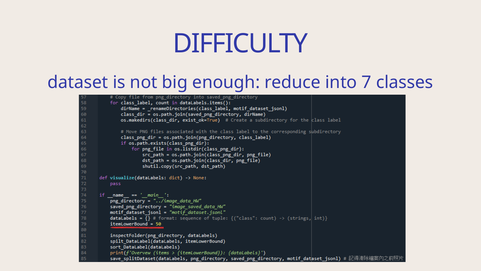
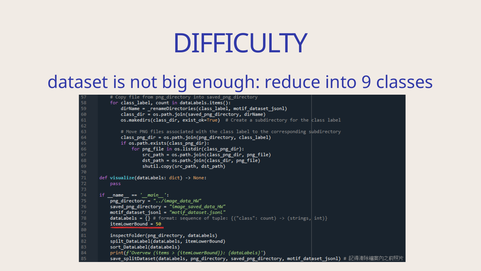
7: 7 -> 9 (367, 82)
